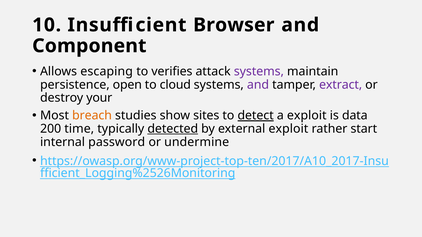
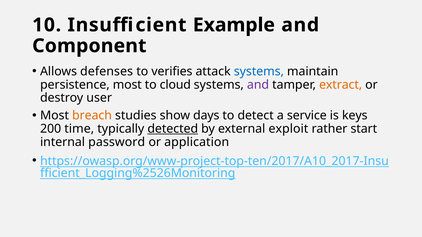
Browser: Browser -> Example (234, 25)
escaping: escaping -> defenses (107, 71)
systems colour: purple -> blue (259, 71)
persistence open: open -> most (127, 85)
extract colour: purple -> orange (341, 85)
your: your -> user (99, 98)
sites: sites -> days (206, 116)
detect underline: present -> none (256, 116)
a exploit: exploit -> service (307, 116)
data: data -> keys (355, 116)
undermine: undermine -> application (197, 142)
